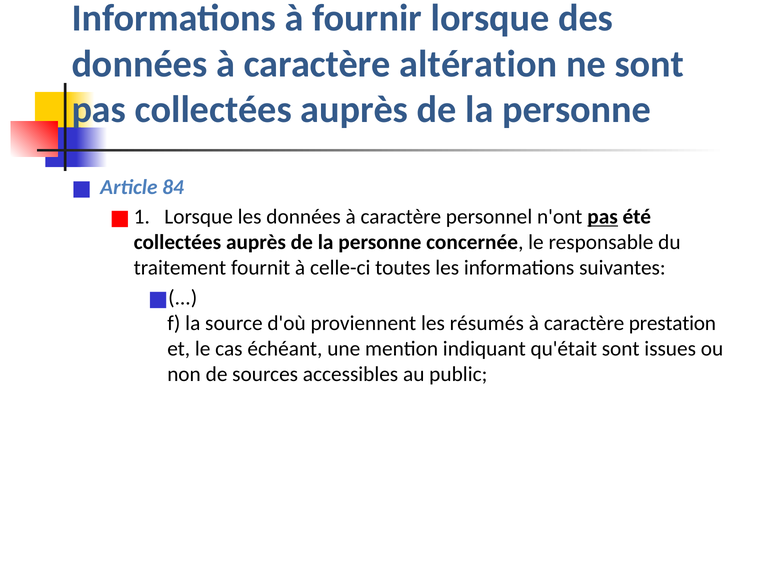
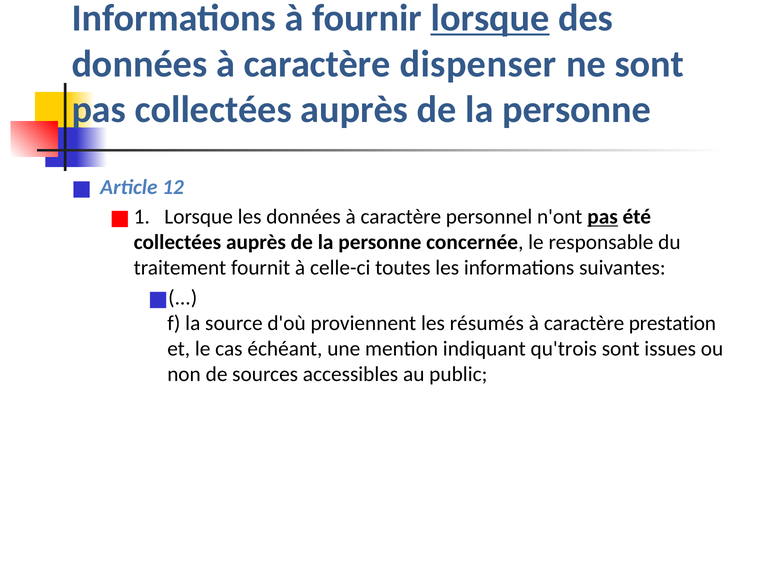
lorsque underline: none -> present (490, 18)
altération: altération -> dispenser (478, 64)
84: 84 -> 12 (173, 187)
qu'était: qu'était -> qu'trois (564, 349)
